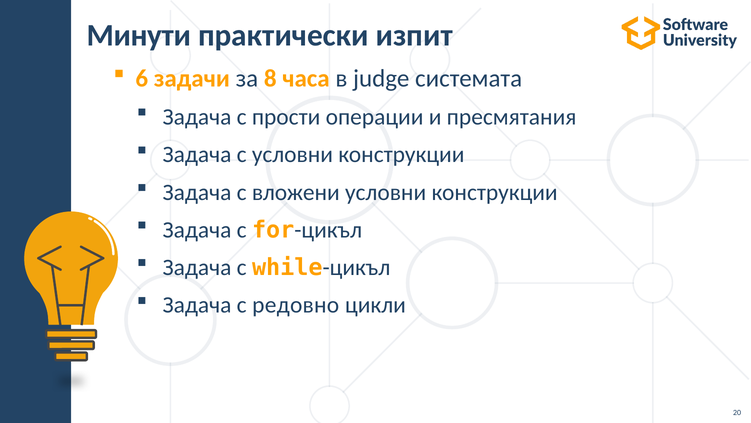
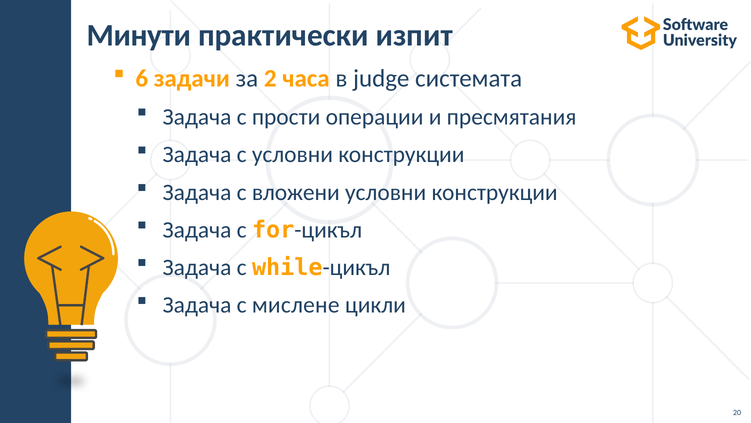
8: 8 -> 2 (270, 78)
редовно: редовно -> мислене (296, 305)
